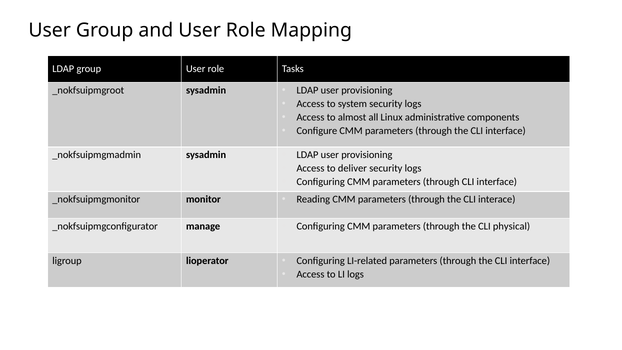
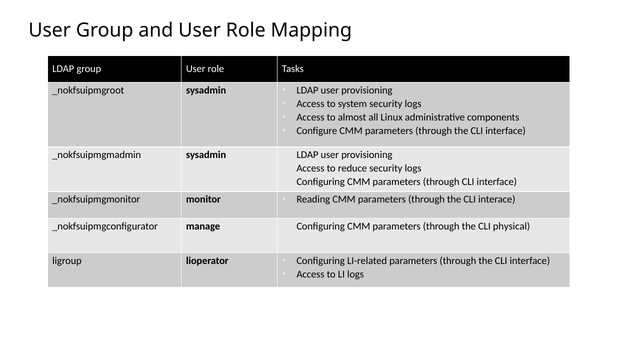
deliver: deliver -> reduce (352, 168)
